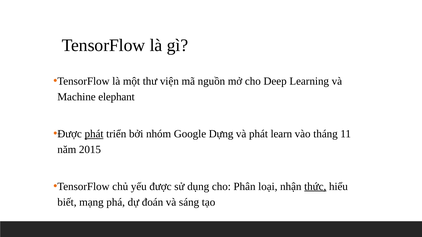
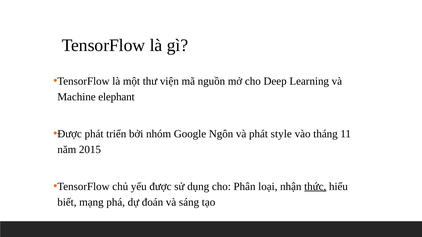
phát underline: present -> none (94, 134)
Dựng: Dựng -> Ngôn (221, 134)
learn: learn -> style (281, 134)
